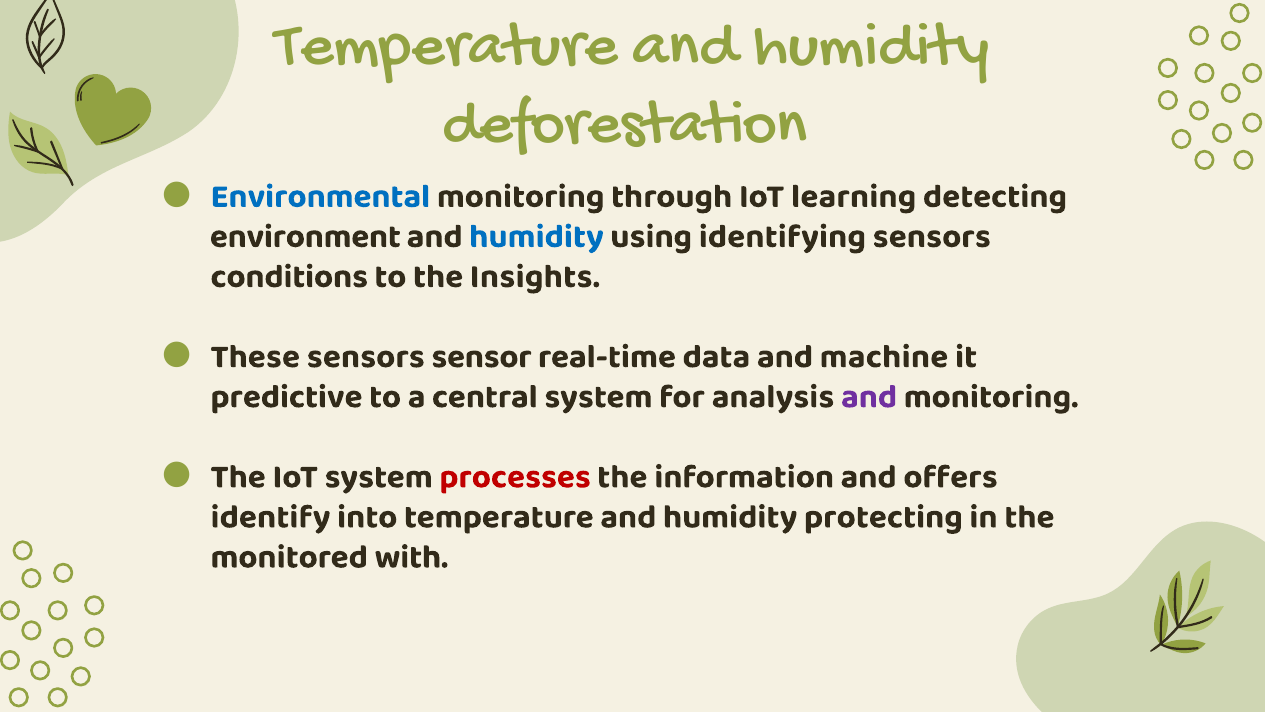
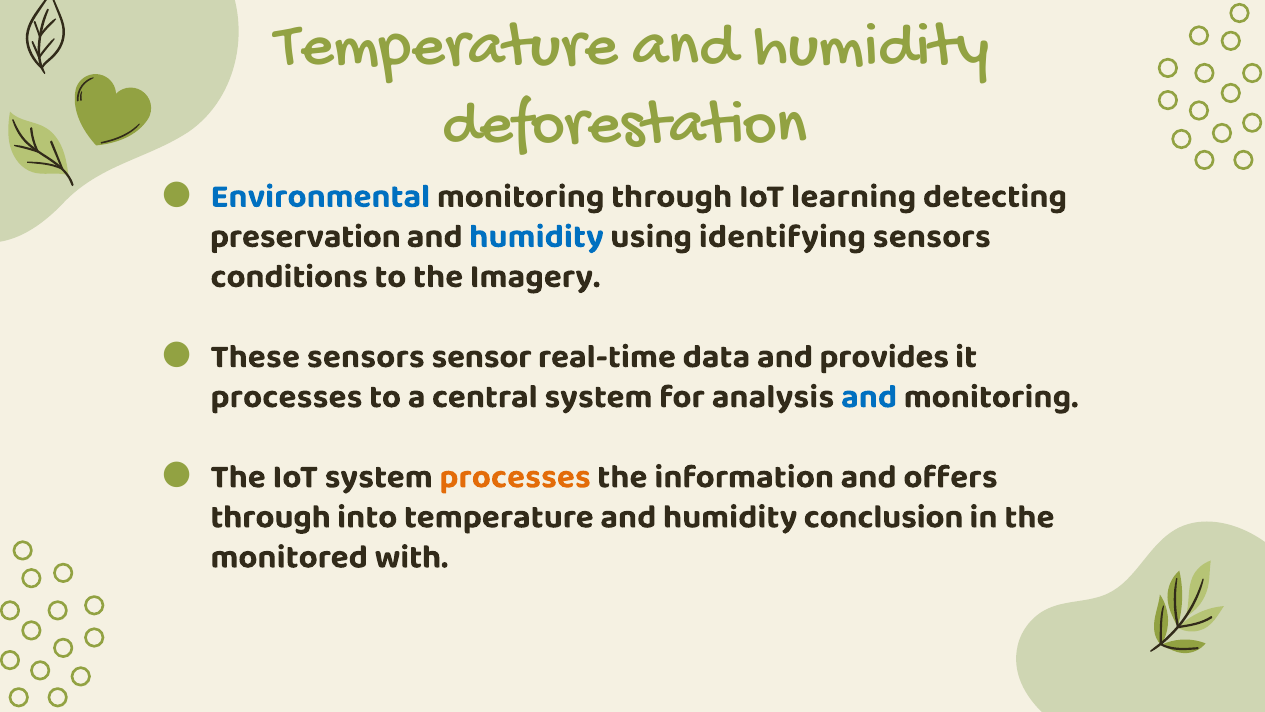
environment: environment -> preservation (305, 236)
Insights: Insights -> Imagery (535, 276)
machine: machine -> provides (884, 356)
predictive: predictive -> processes (287, 396)
and colour: purple -> blue (869, 396)
processes colour: red -> orange (515, 476)
identify: identify -> through (271, 516)
protecting: protecting -> conclusion (884, 516)
